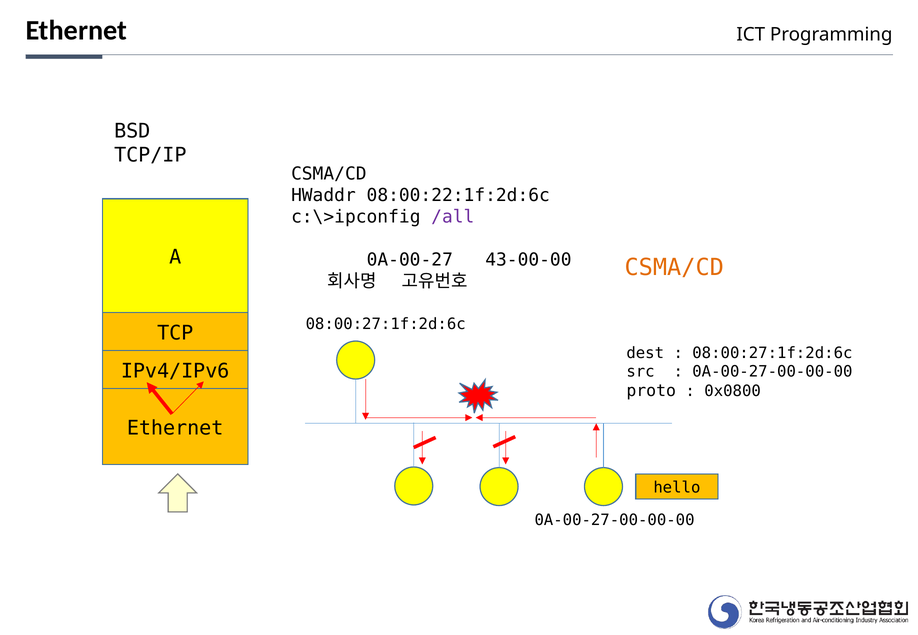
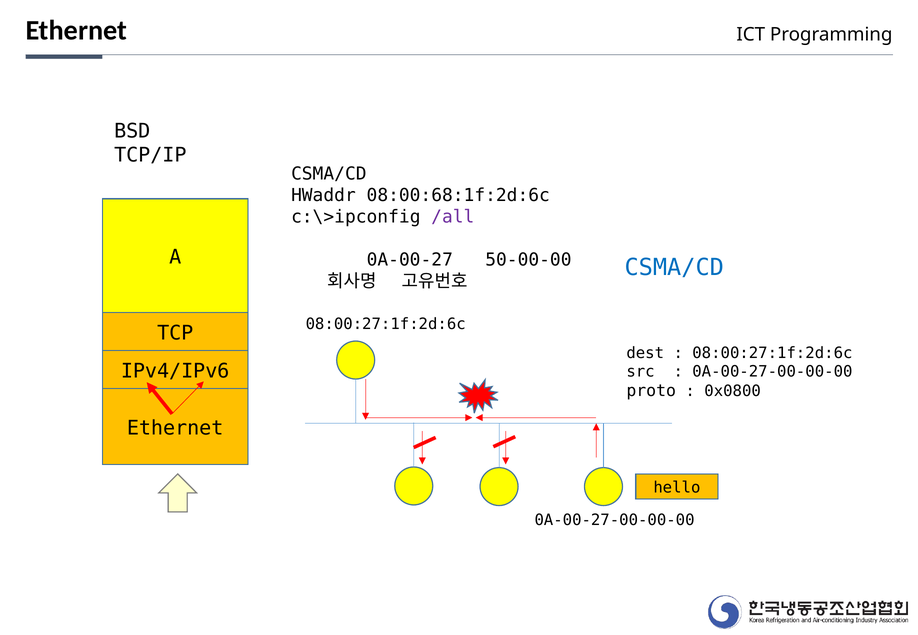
08:00:22:1f:2d:6c: 08:00:22:1f:2d:6c -> 08:00:68:1f:2d:6c (458, 196)
43-00-00: 43-00-00 -> 50-00-00 (528, 260)
CSMA/CD colour: orange -> blue (674, 268)
